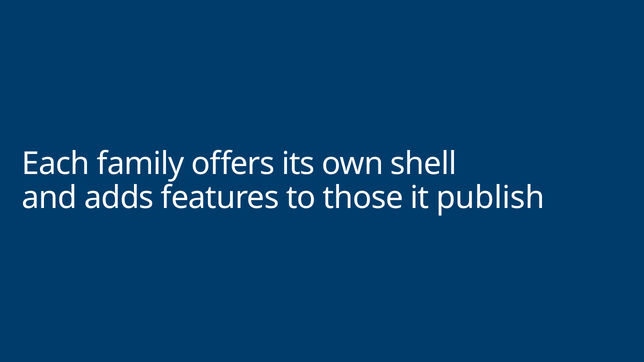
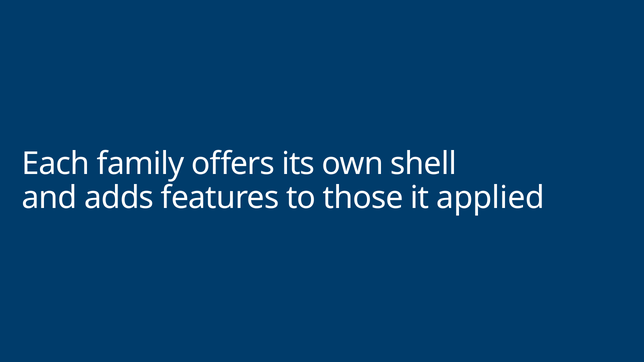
publish: publish -> applied (490, 198)
